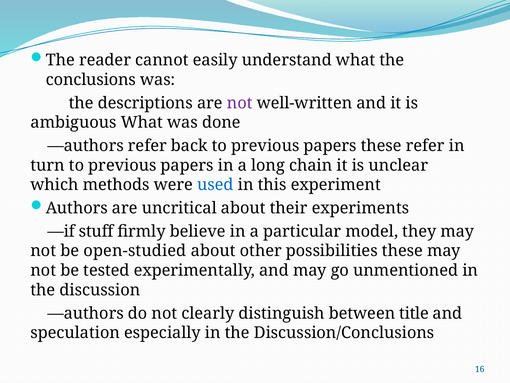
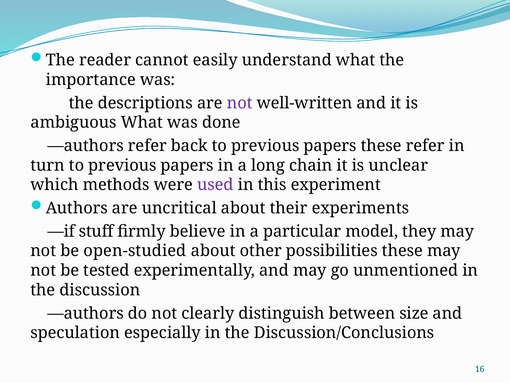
conclusions: conclusions -> importance (91, 80)
used colour: blue -> purple (215, 185)
title: title -> size (414, 313)
